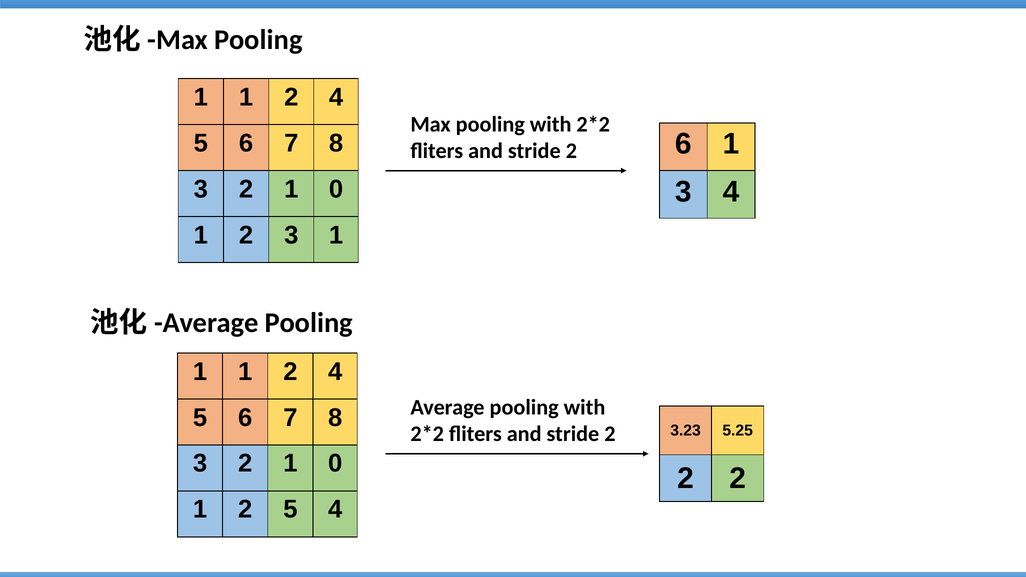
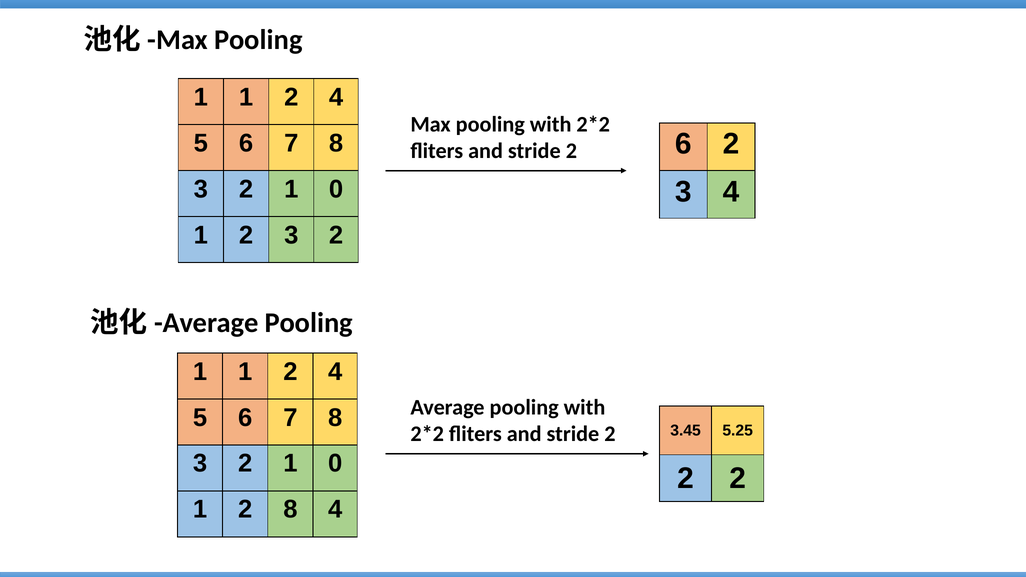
6 1: 1 -> 2 (731, 144)
2 3 1: 1 -> 2 (336, 235)
3.23: 3.23 -> 3.45 (686, 431)
2 5: 5 -> 8 (290, 510)
